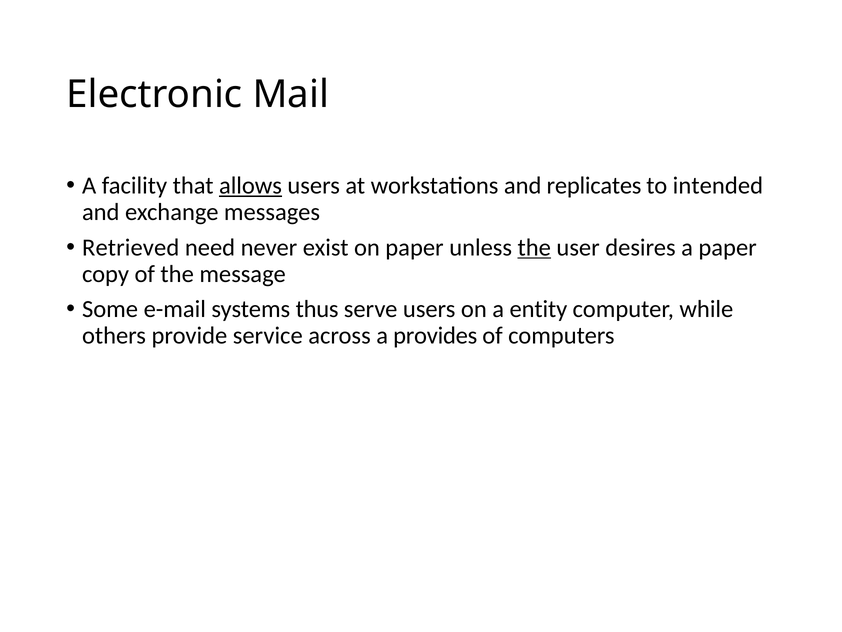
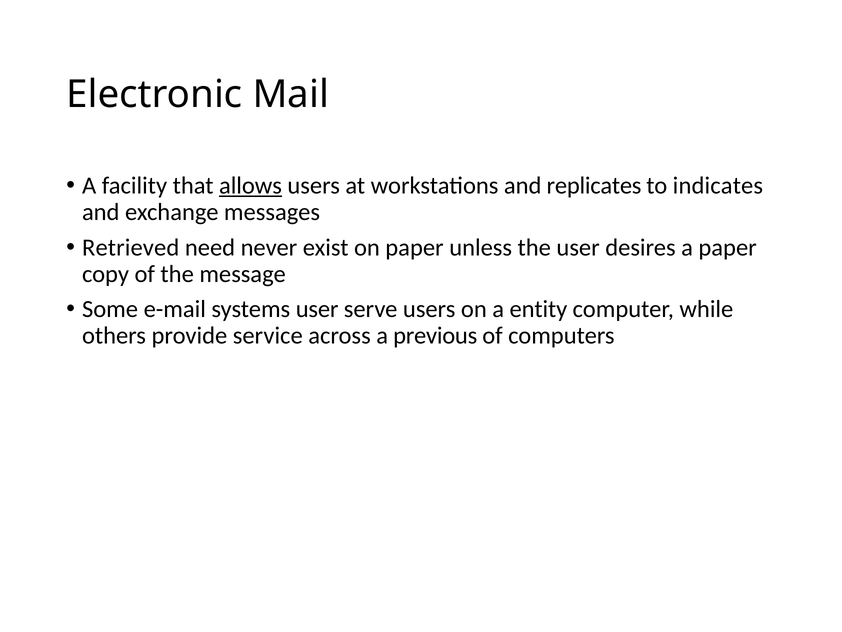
intended: intended -> indicates (718, 185)
the underline: present -> none (534, 247)
systems thus: thus -> user (317, 309)
provides: provides -> previous (435, 336)
